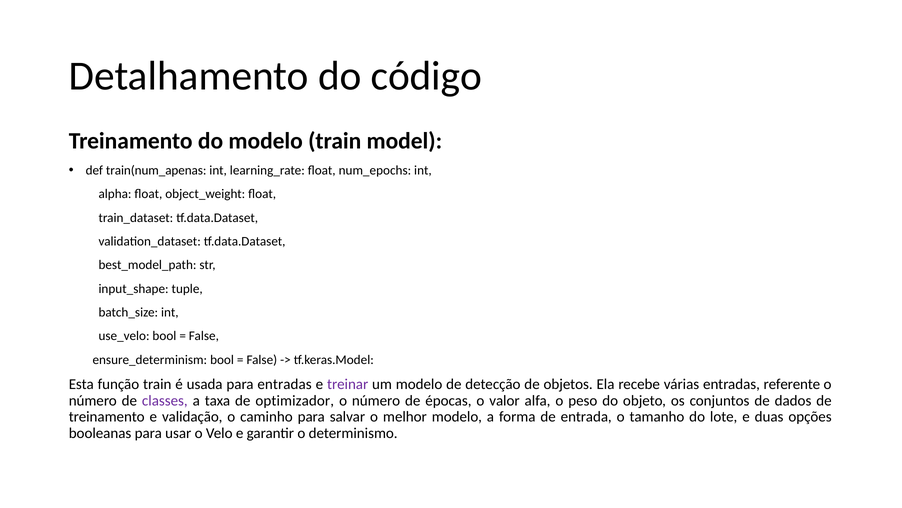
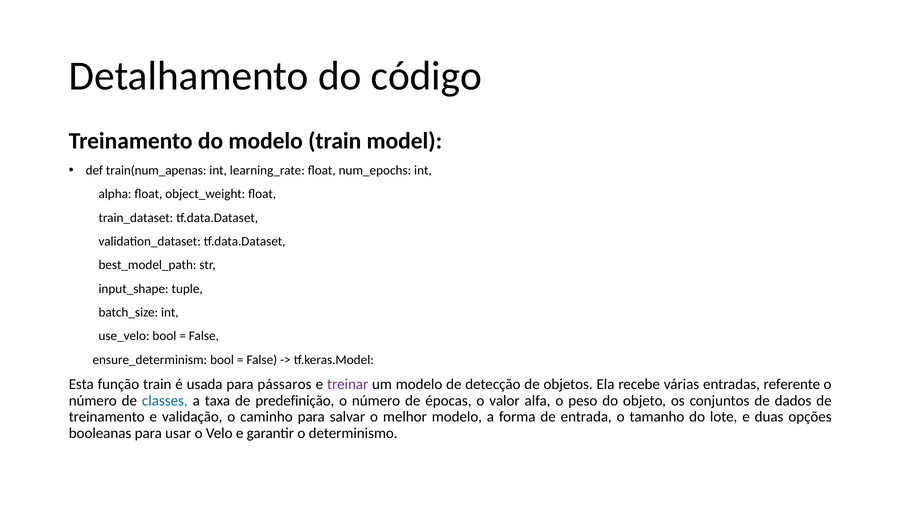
para entradas: entradas -> pássaros (285, 384)
classes colour: purple -> blue (165, 400)
optimizador: optimizador -> predefinição (295, 400)
